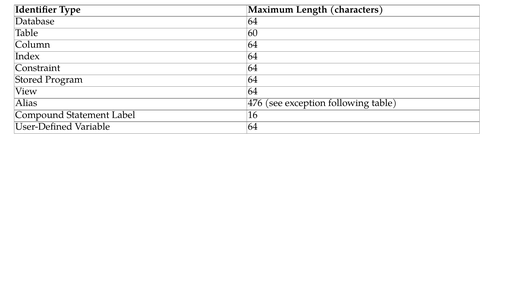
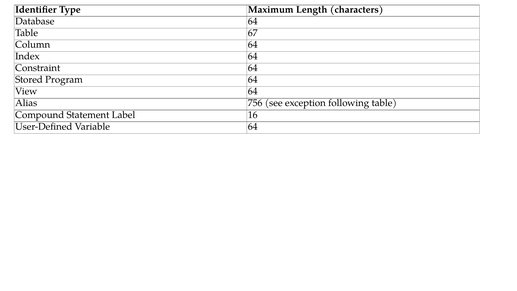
60: 60 -> 67 (253, 33)
476: 476 -> 756 (255, 103)
